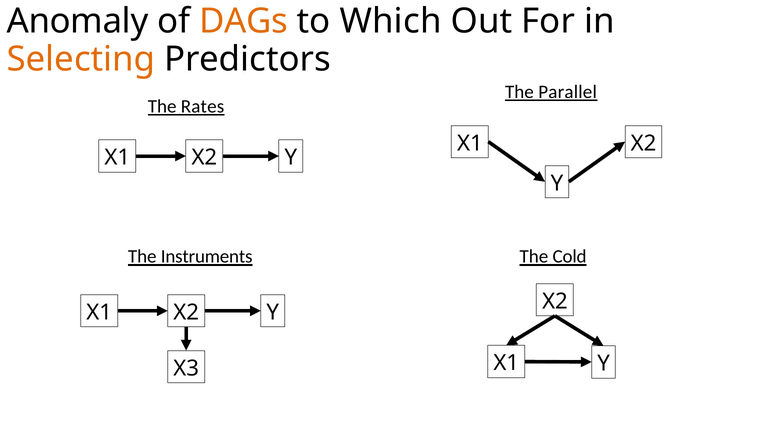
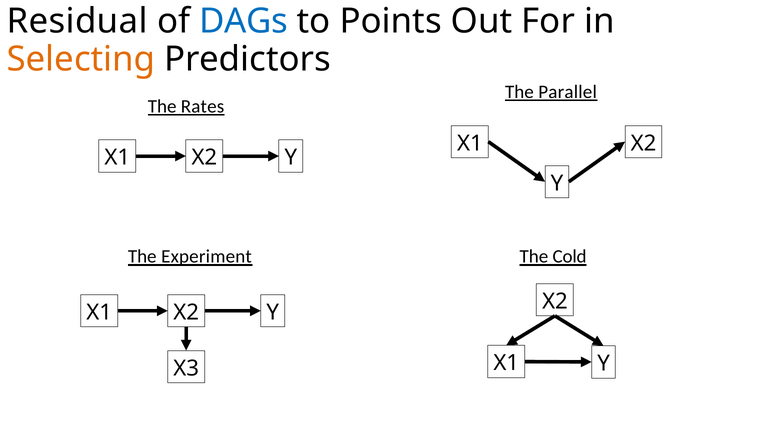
Anomaly: Anomaly -> Residual (77, 21)
DAGs colour: orange -> blue (244, 21)
Which: Which -> Points (391, 21)
Instruments: Instruments -> Experiment (206, 257)
